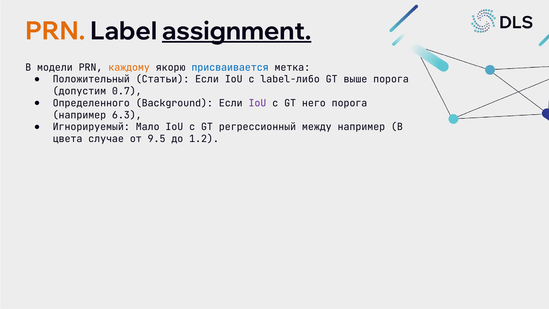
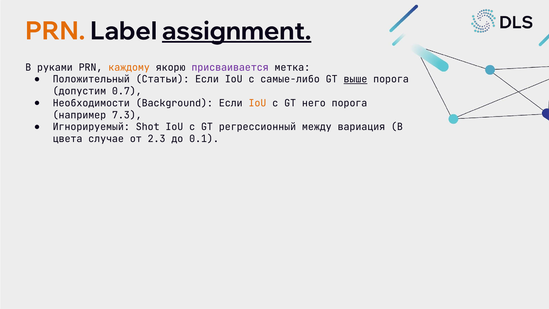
модели: модели -> руками (55, 67)
присваивается colour: blue -> purple (230, 67)
label-либо: label-либо -> самые-либо (290, 79)
выше underline: none -> present (355, 79)
Определенного: Определенного -> Необходимости (91, 103)
IoU colour: purple -> orange (257, 103)
6.3: 6.3 -> 7.3 (127, 115)
Мало: Мало -> Shot (148, 127)
между например: например -> вариация (361, 127)
9.5: 9.5 -> 2.3 (157, 139)
1.2: 1.2 -> 0.1 (204, 139)
